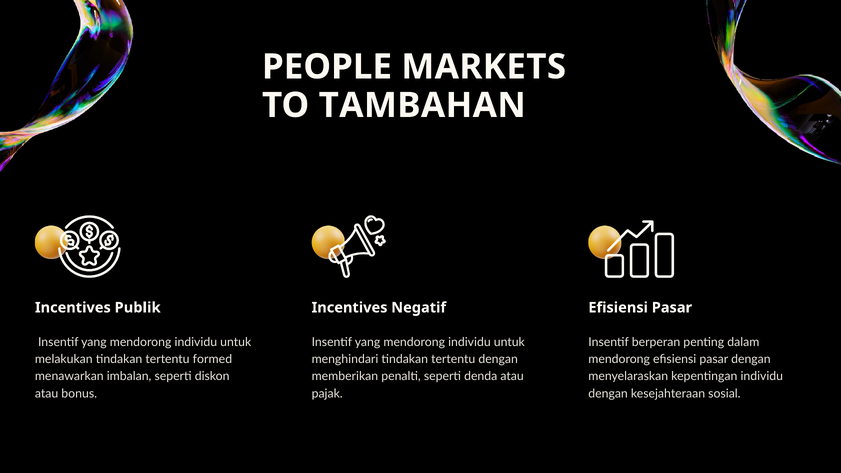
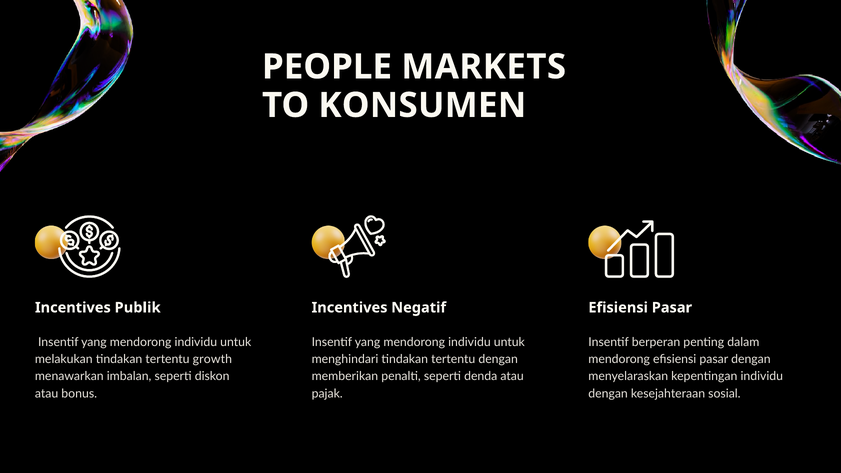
TAMBAHAN: TAMBAHAN -> KONSUMEN (422, 105)
formed: formed -> growth (212, 359)
